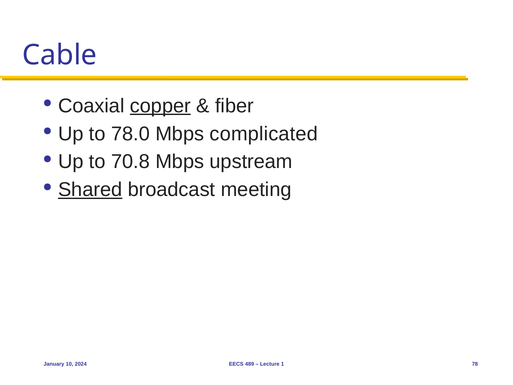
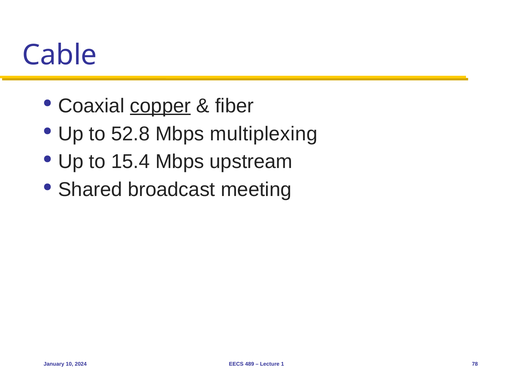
78.0: 78.0 -> 52.8 (130, 134)
complicated: complicated -> multiplexing (264, 134)
70.8: 70.8 -> 15.4 (130, 162)
Shared underline: present -> none (90, 190)
